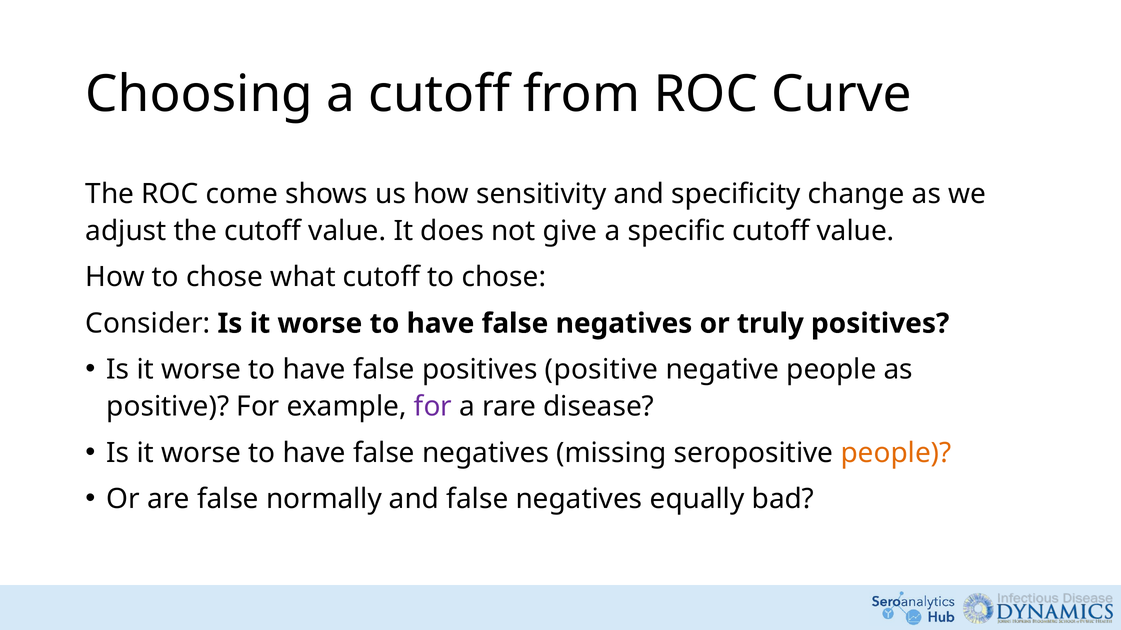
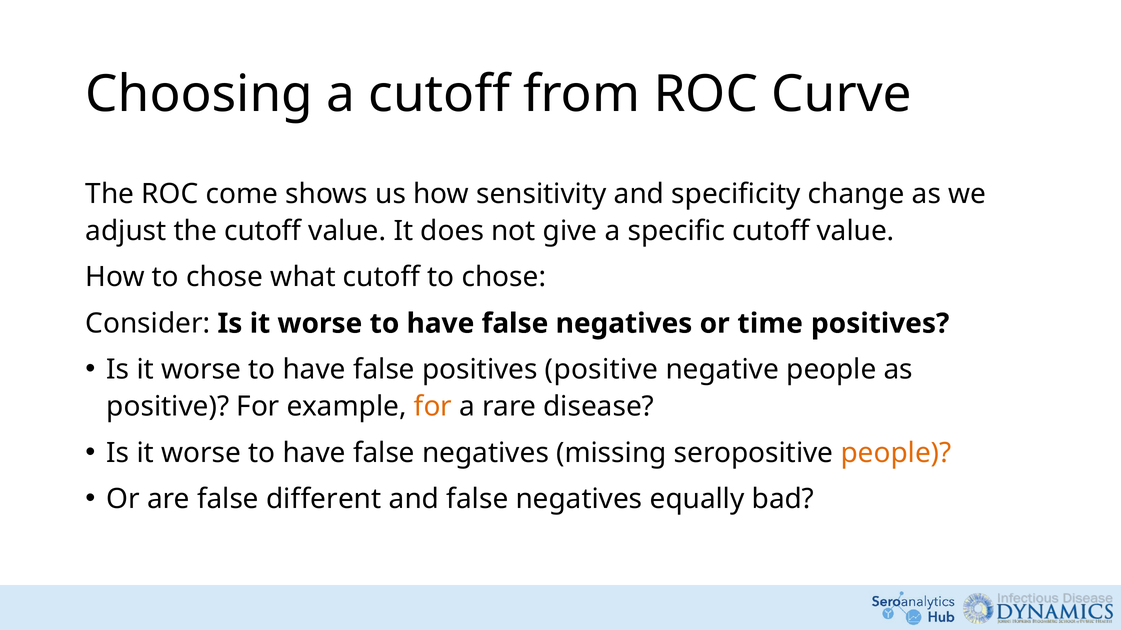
truly: truly -> time (770, 324)
for colour: purple -> orange (433, 407)
normally: normally -> different (324, 500)
